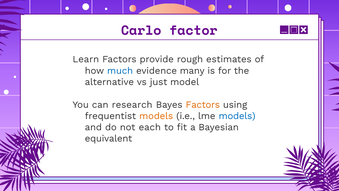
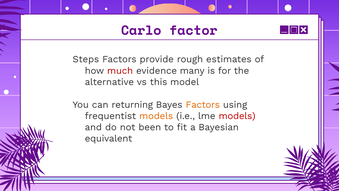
Learn: Learn -> Steps (86, 59)
much colour: blue -> red (120, 71)
just: just -> this (159, 82)
research: research -> returning (132, 104)
models colour: blue -> red (237, 116)
each: each -> been (150, 127)
